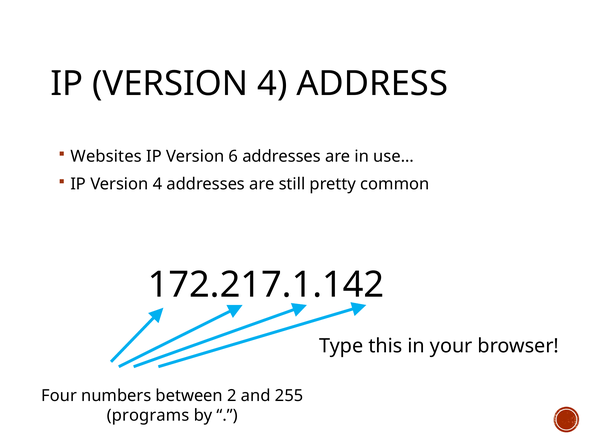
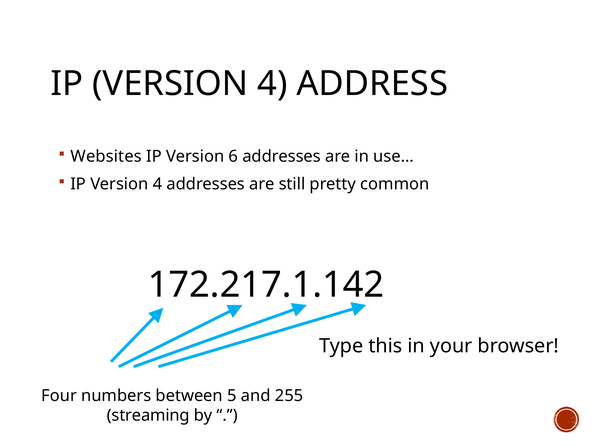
2: 2 -> 5 (232, 395)
programs: programs -> streaming (148, 415)
